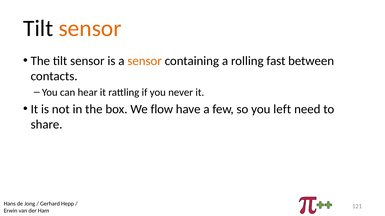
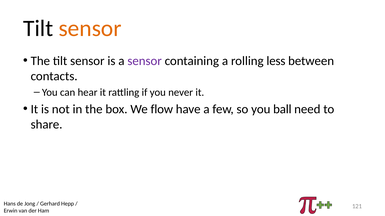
sensor colour: orange -> purple (145, 61)
fast: fast -> less (276, 61)
left: left -> ball (282, 109)
